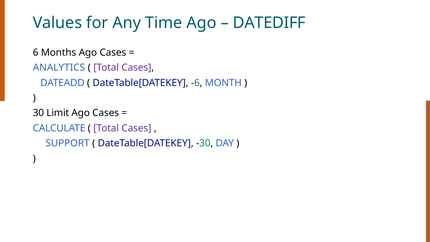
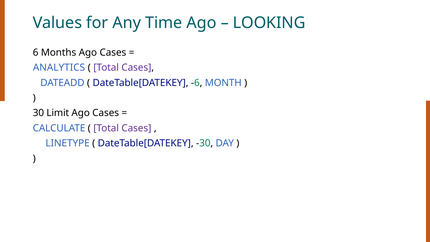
DATEDIFF: DATEDIFF -> LOOKING (269, 23)
SUPPORT: SUPPORT -> LINETYPE (68, 143)
